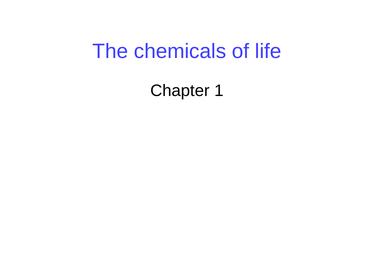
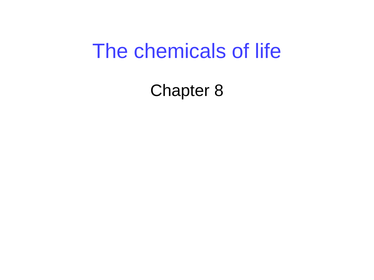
1: 1 -> 8 (219, 91)
